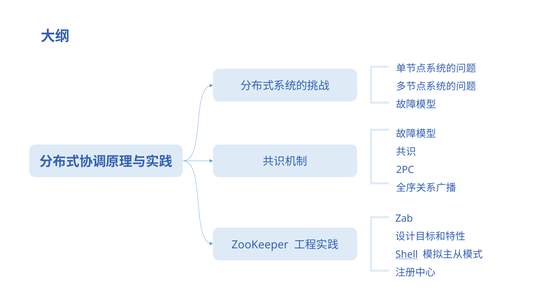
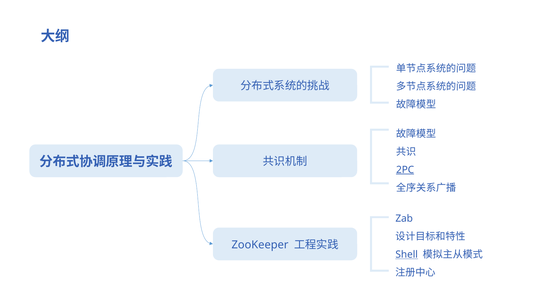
2PC underline: none -> present (405, 170)
